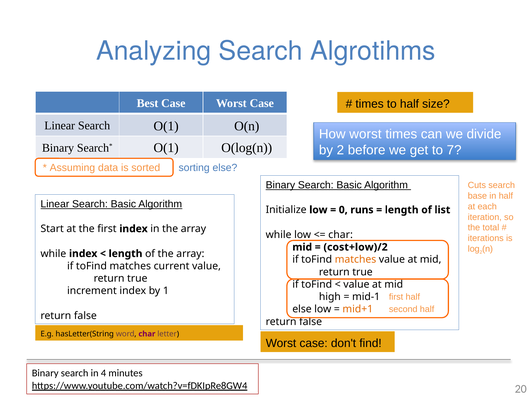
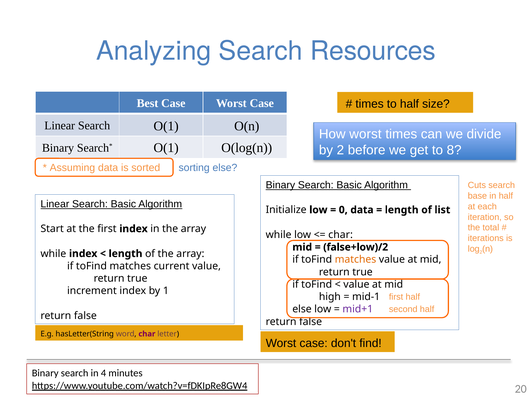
Algrotihms: Algrotihms -> Resources (373, 51)
7: 7 -> 8 (454, 150)
0 runs: runs -> data (362, 210)
cost+low)/2: cost+low)/2 -> false+low)/2 (356, 247)
mid+1 colour: orange -> purple (358, 309)
